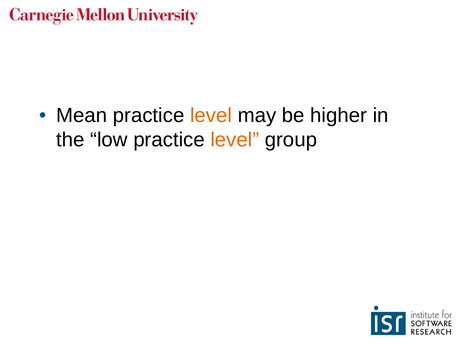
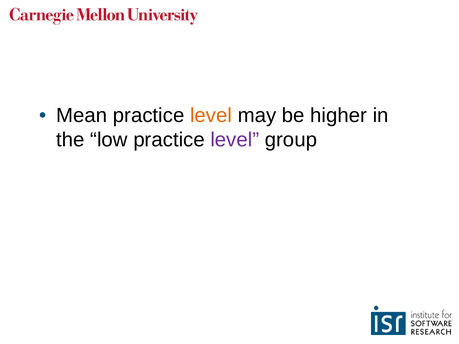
level colour: orange -> purple (235, 140)
